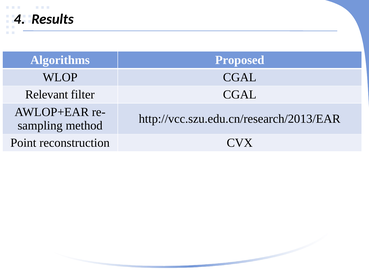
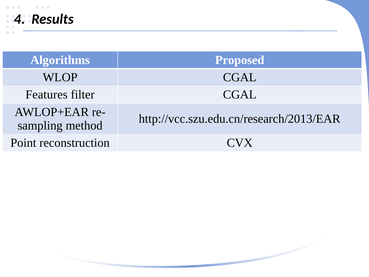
Relevant: Relevant -> Features (47, 95)
